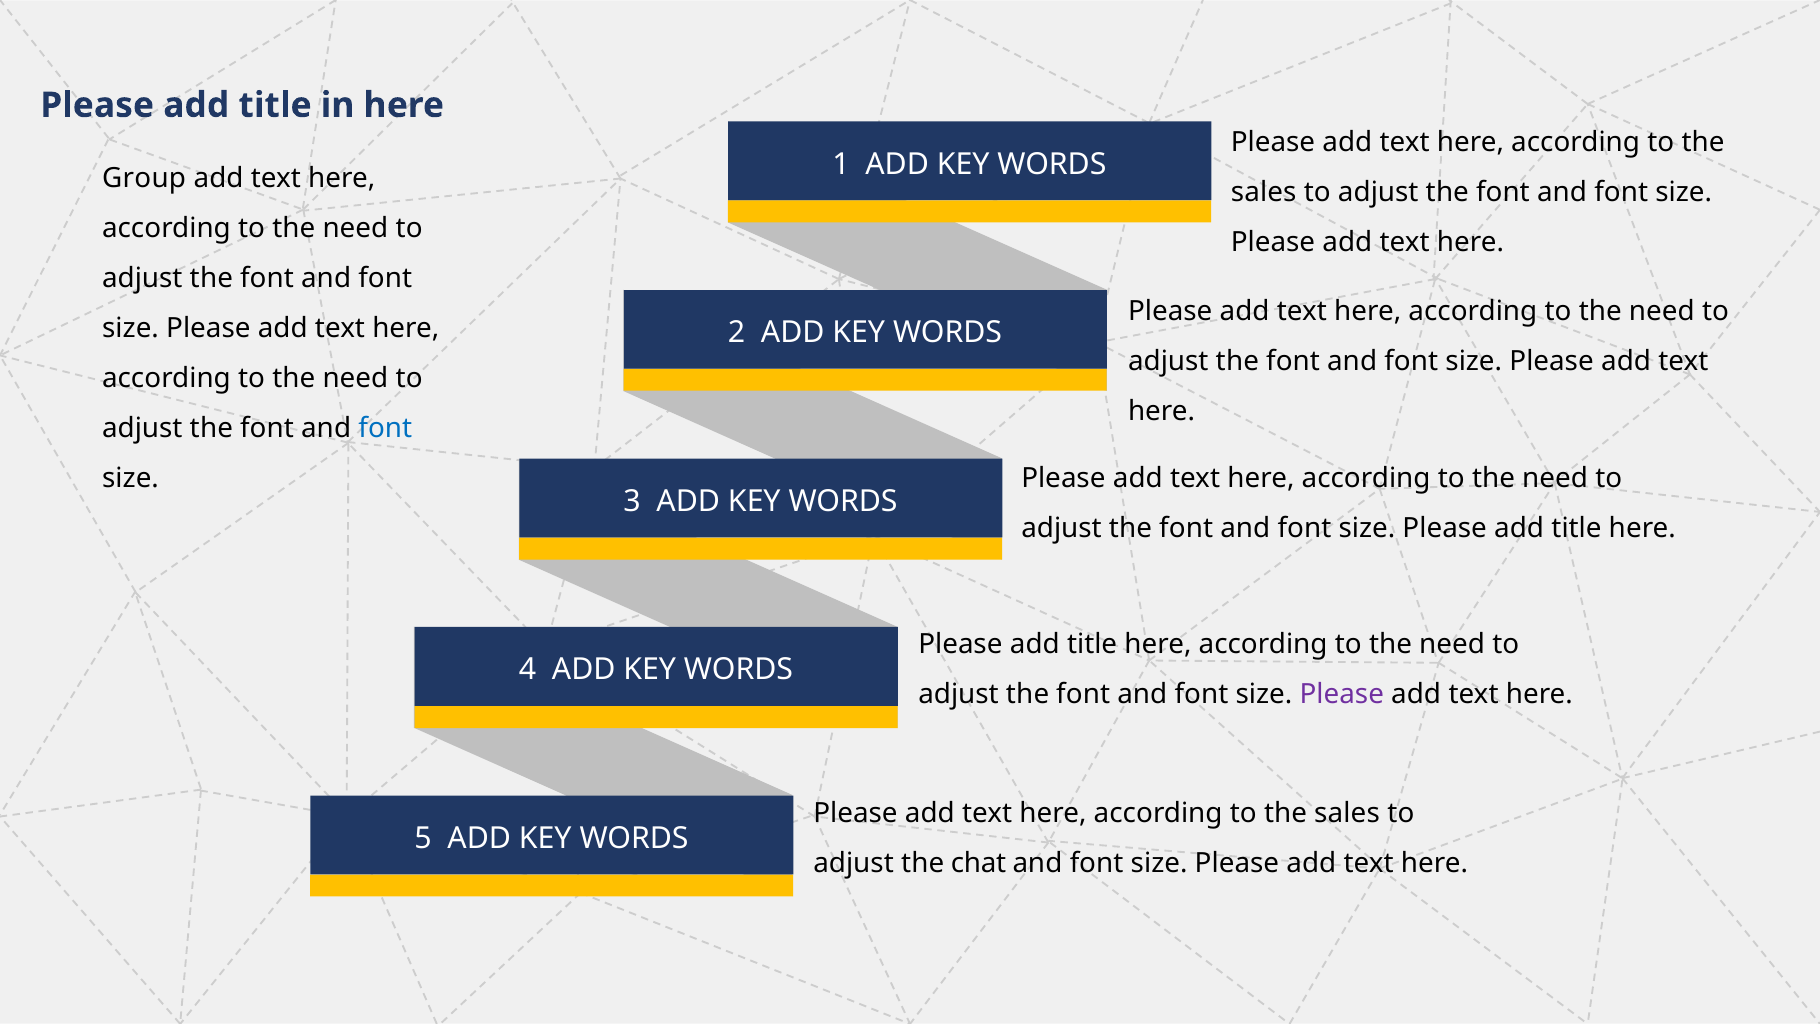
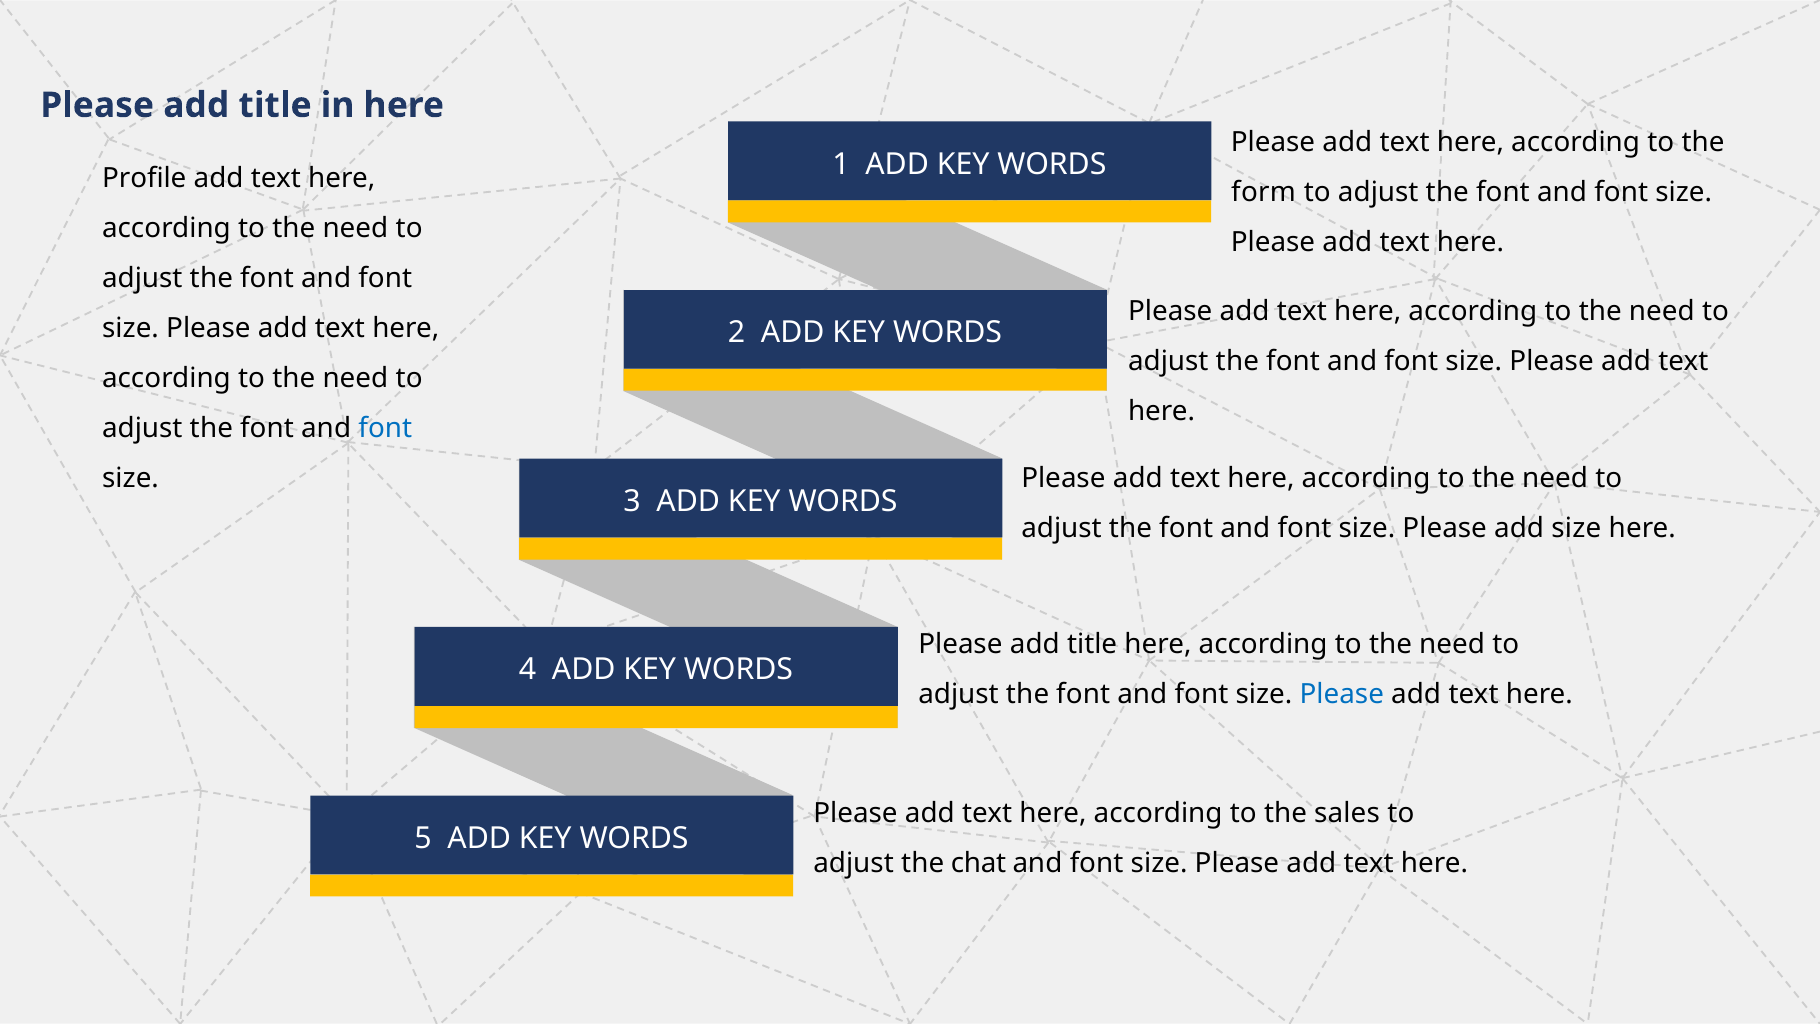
Group: Group -> Profile (144, 178)
sales: sales -> form (1264, 192)
title: title -> size (1576, 528)
Please colour: purple -> blue (1342, 694)
